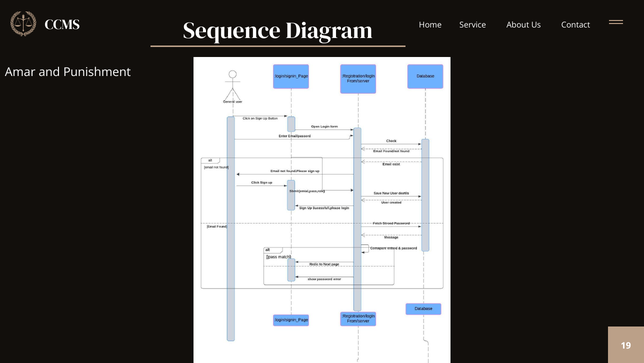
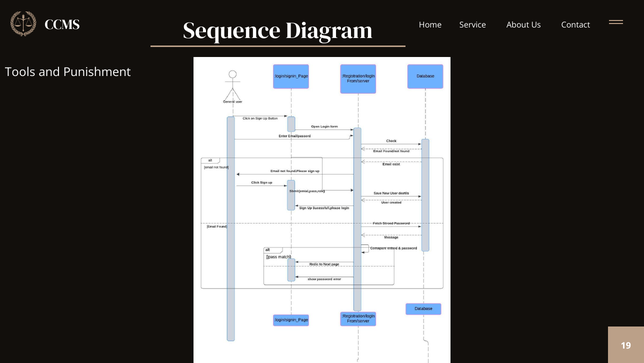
Amar: Amar -> Tools (20, 72)
